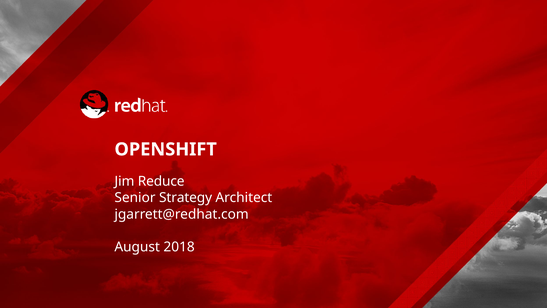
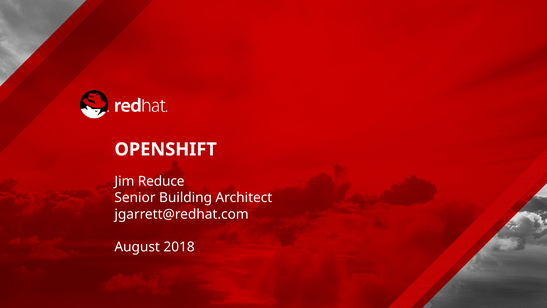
Strategy: Strategy -> Building (186, 198)
